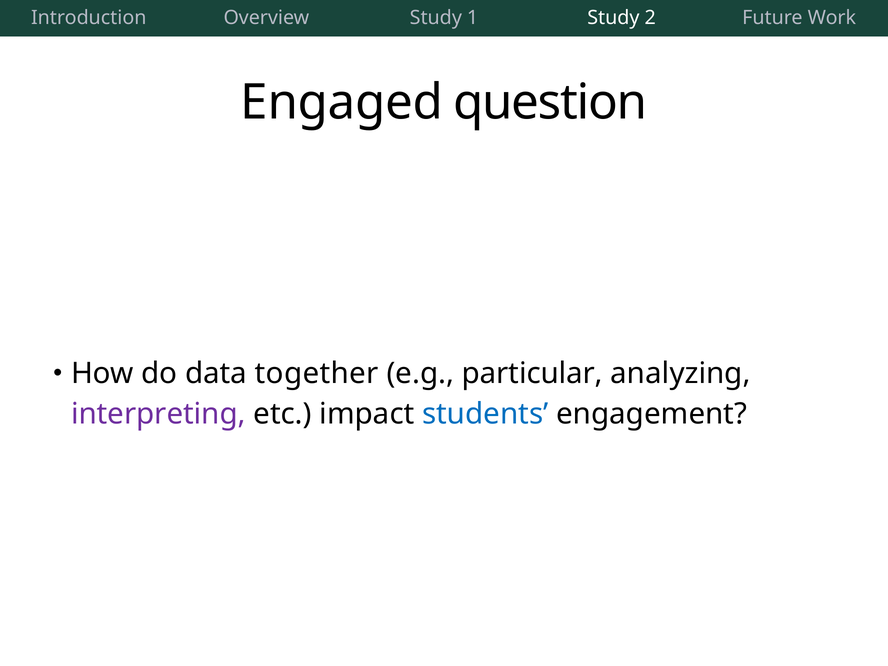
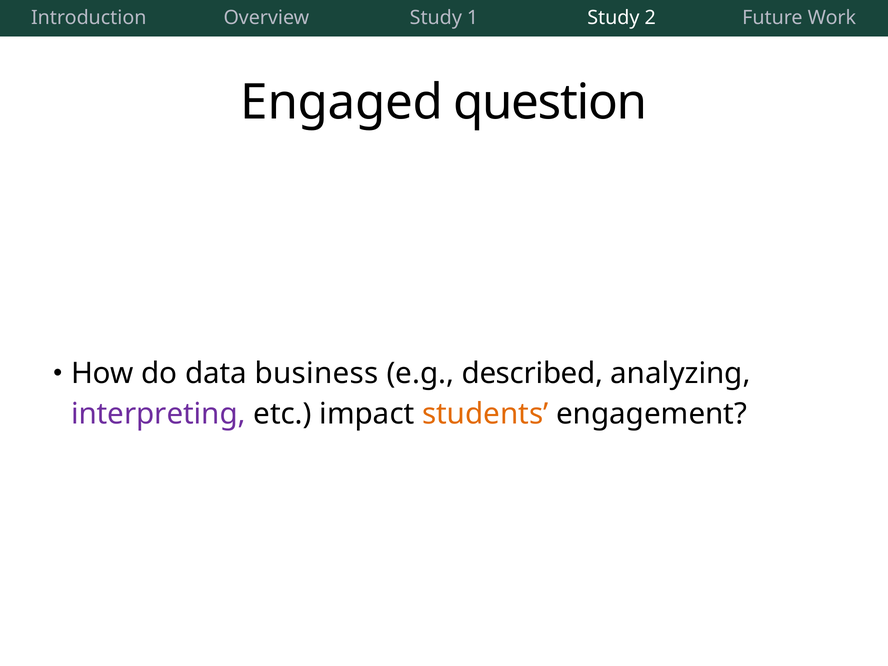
together: together -> business (317, 374)
particular: particular -> described (532, 374)
students colour: blue -> orange (485, 414)
